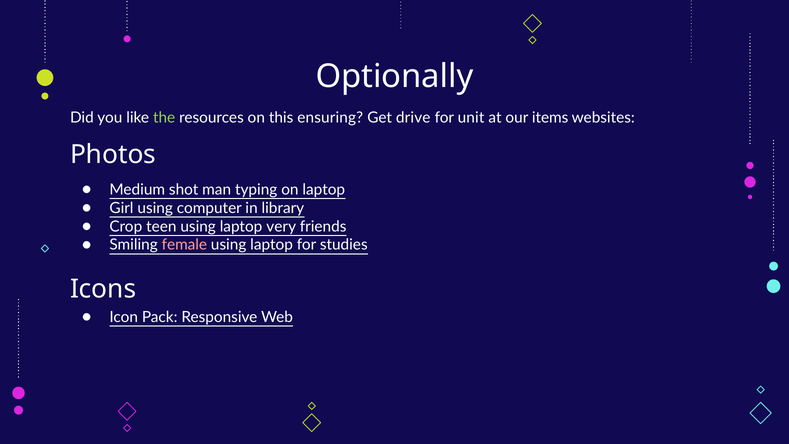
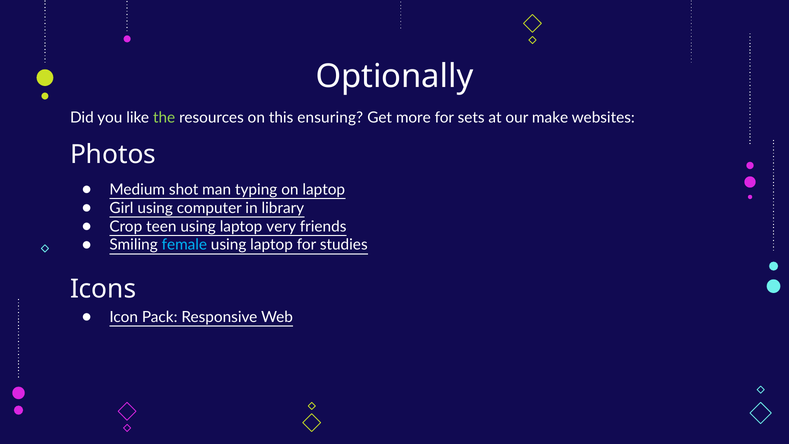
drive: drive -> more (413, 118)
unit: unit -> sets (471, 118)
items: items -> make (550, 118)
female colour: pink -> light blue (184, 245)
